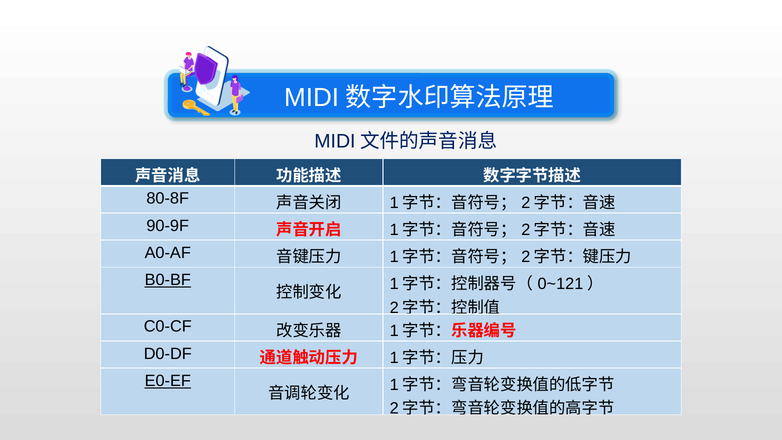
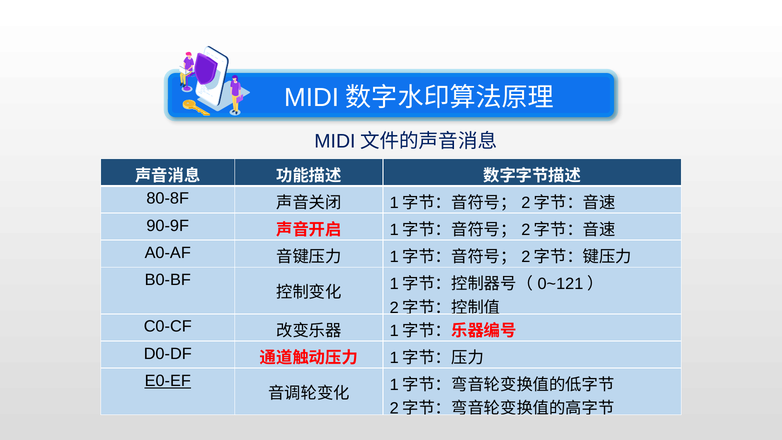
B0-BF underline: present -> none (168, 280)
